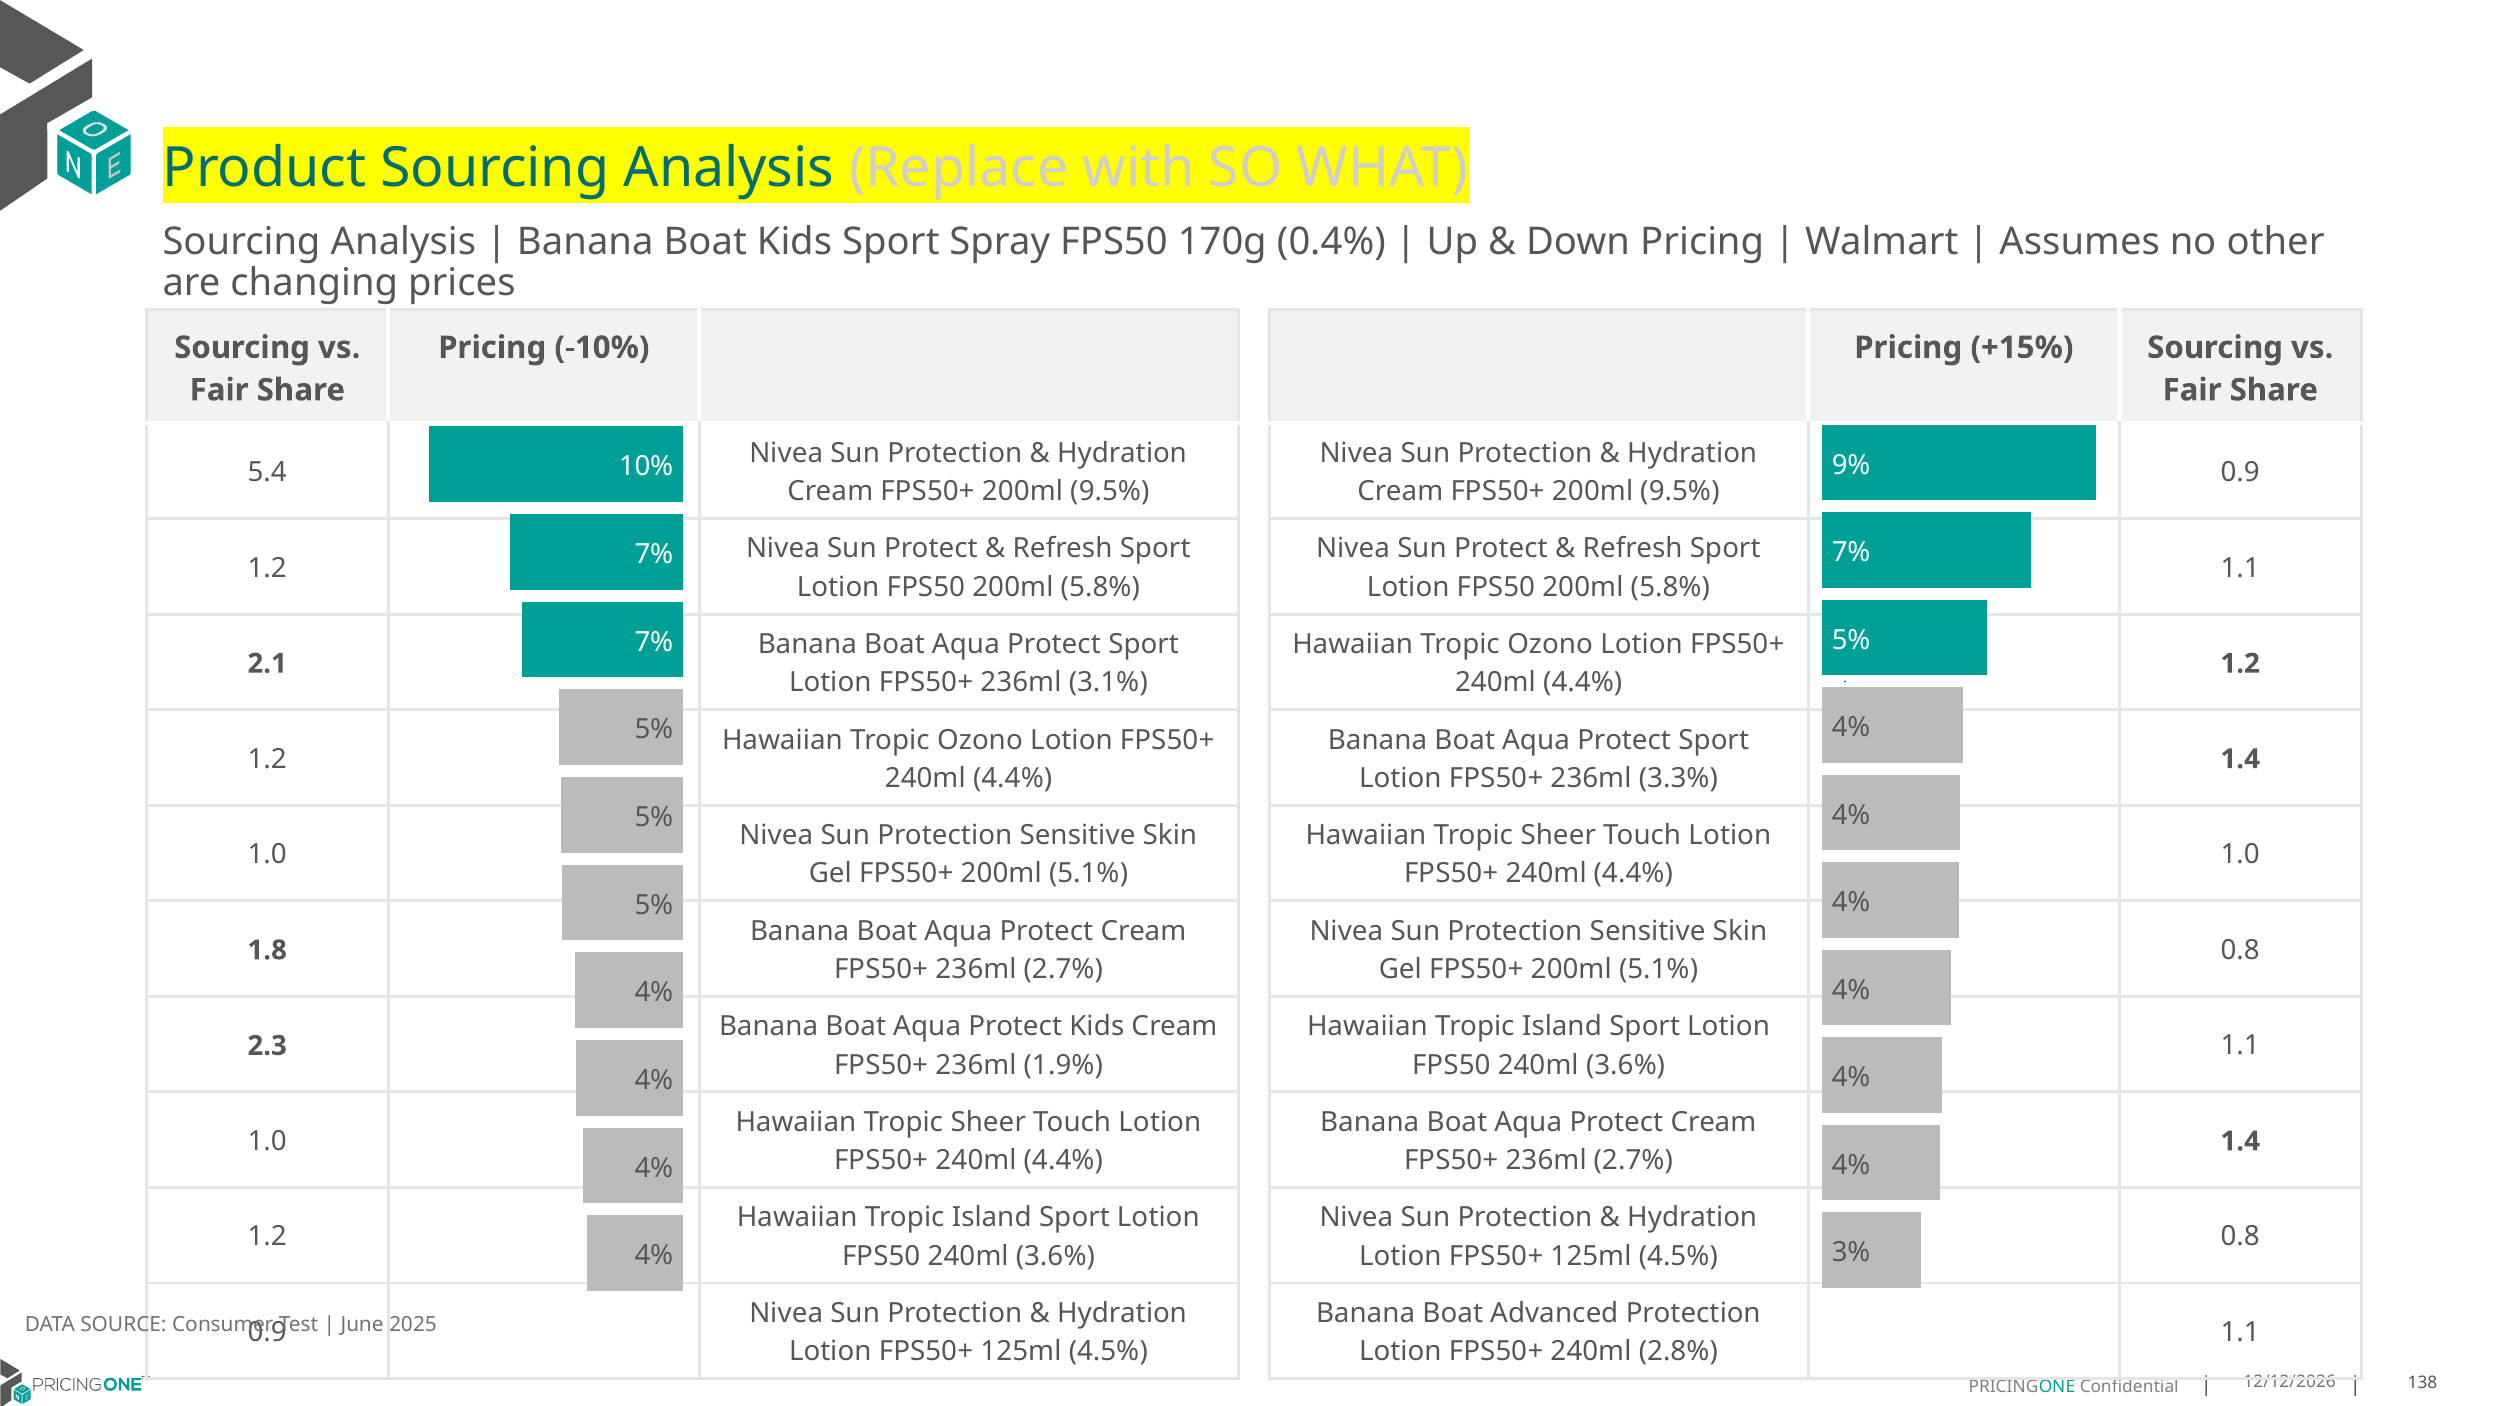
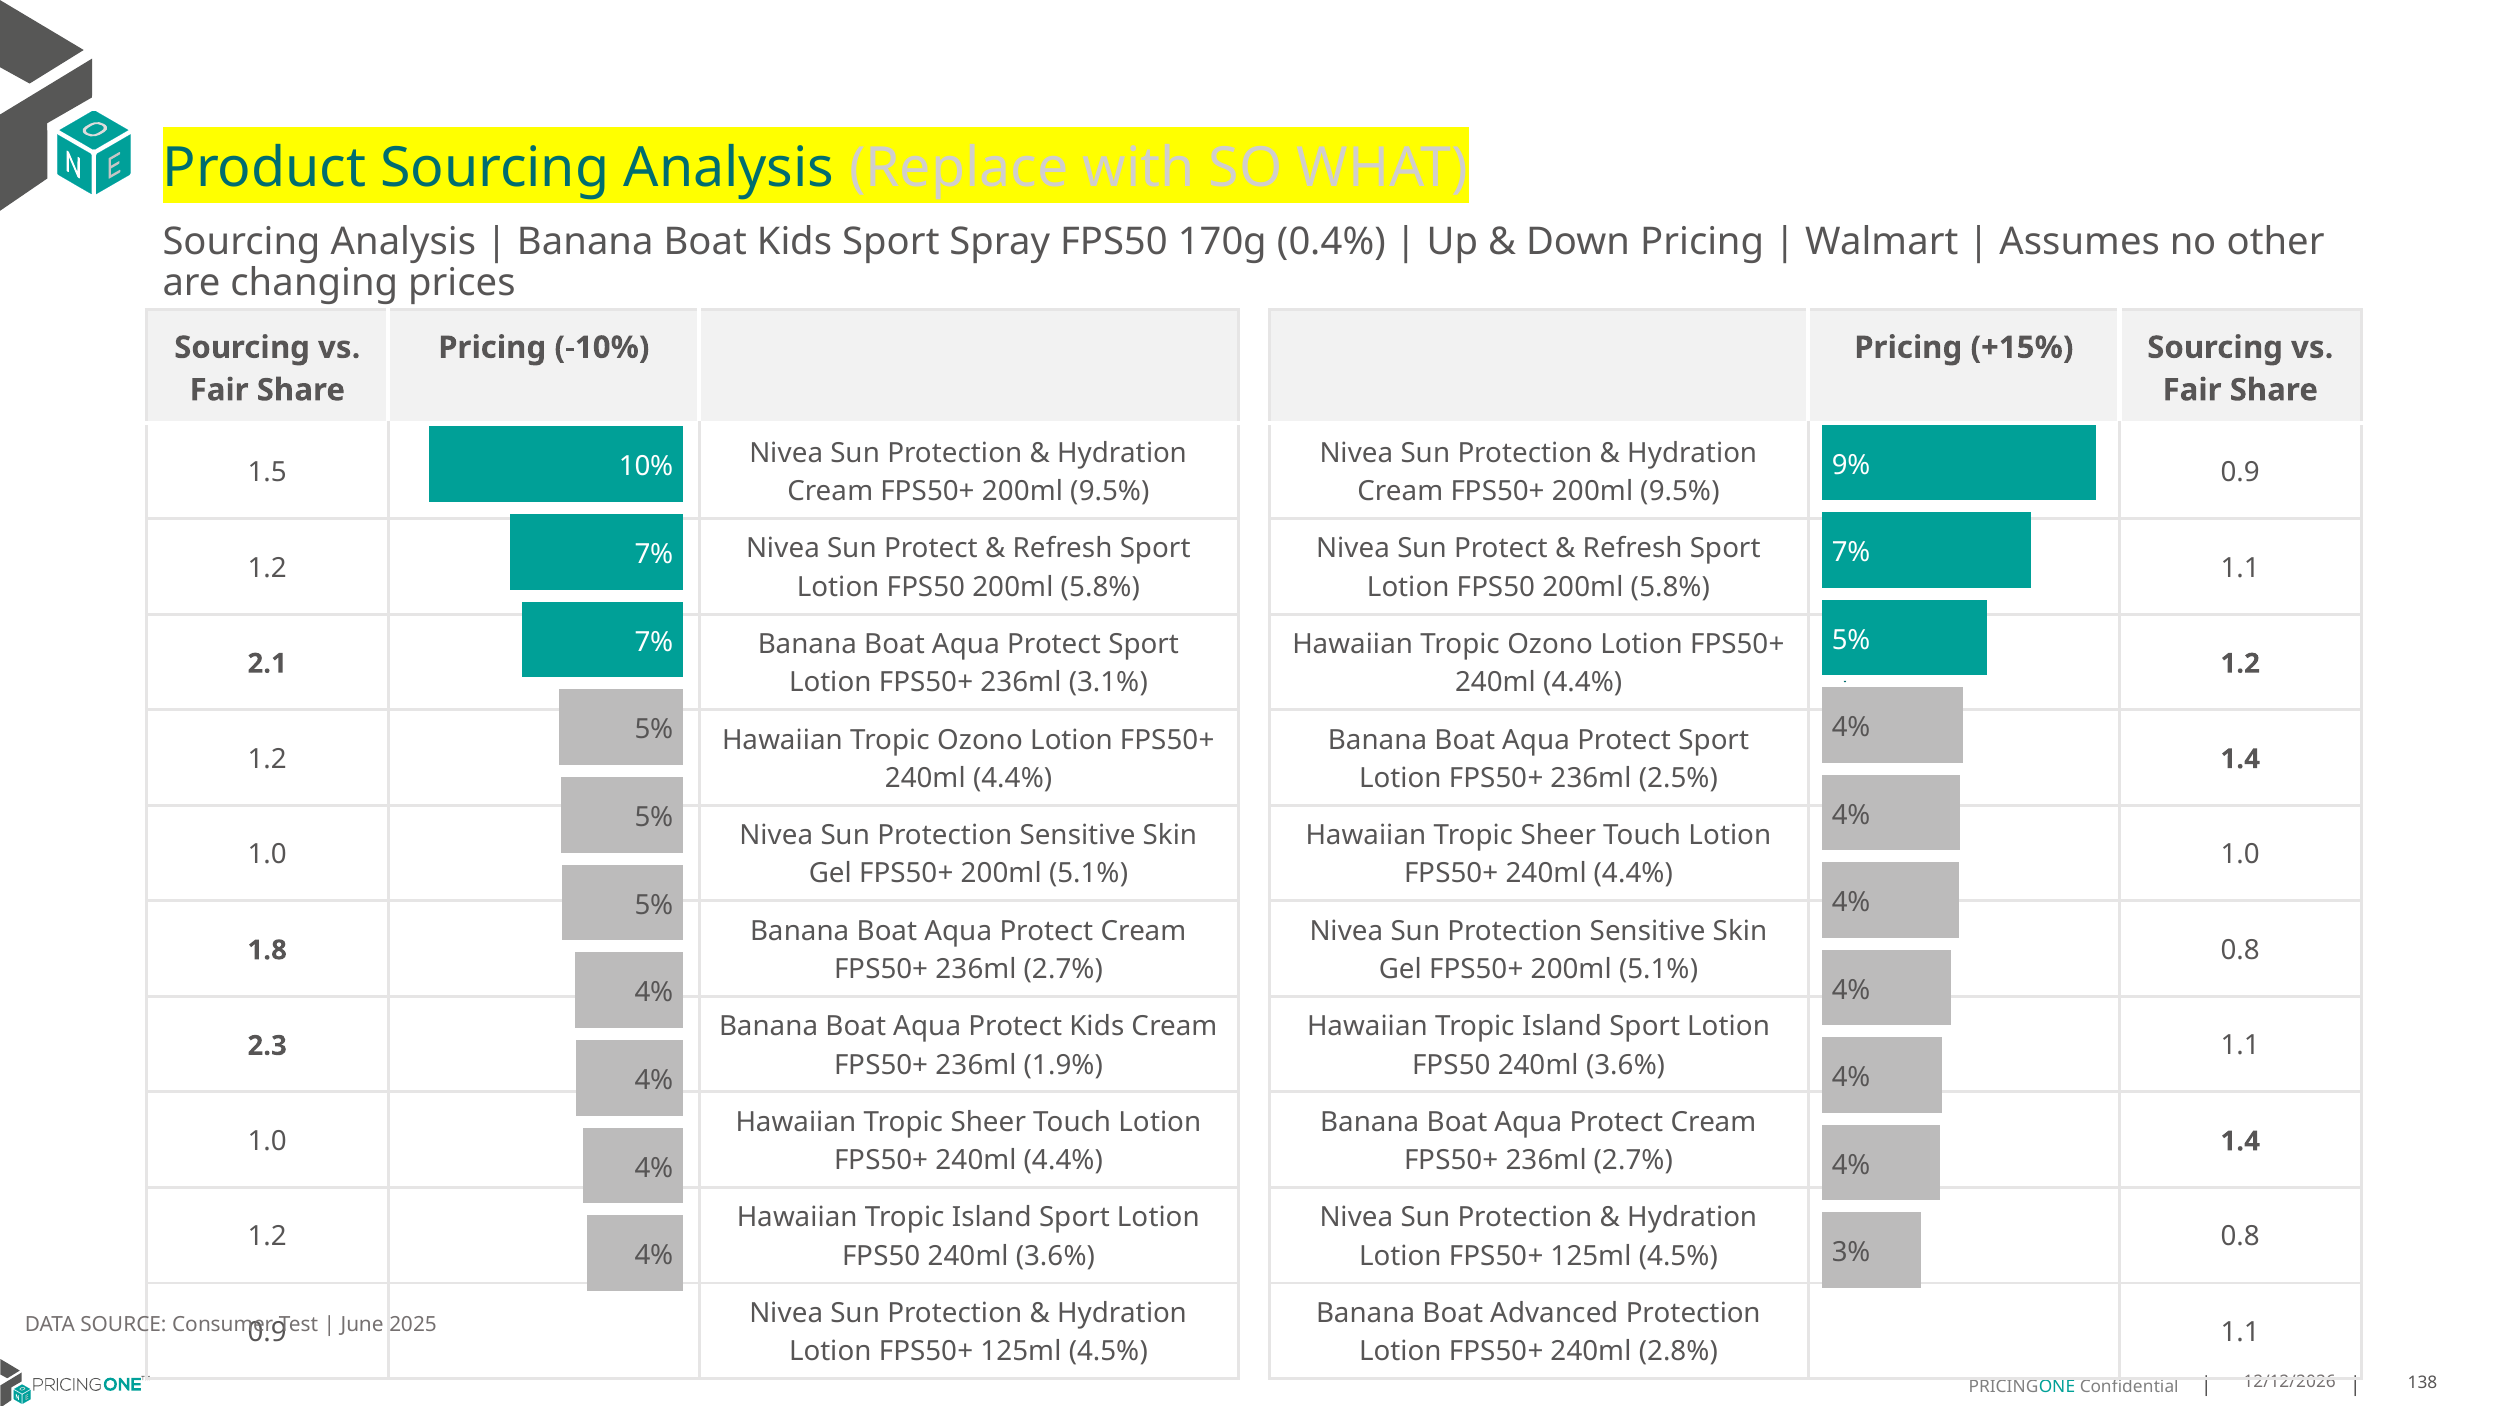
5.4: 5.4 -> 1.5 (267, 472)
3.3%: 3.3% -> 2.5% (1678, 778)
